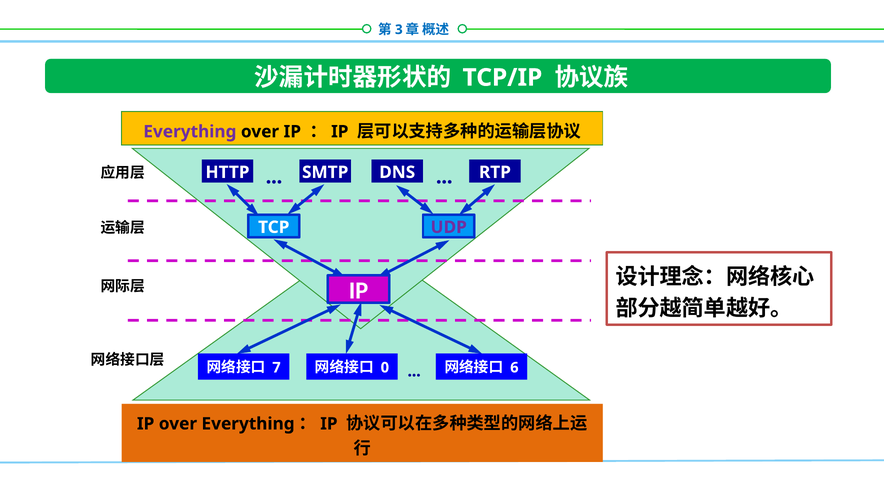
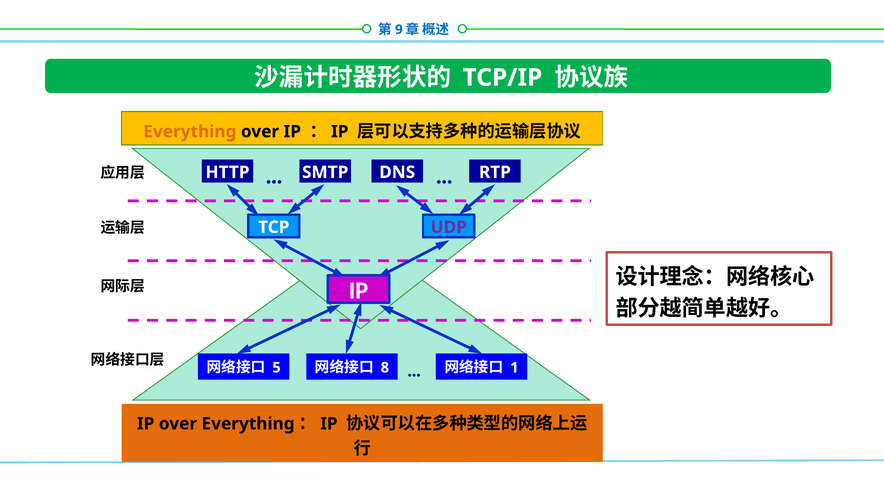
3: 3 -> 9 (399, 30)
Everything colour: purple -> orange (190, 132)
7: 7 -> 5 (277, 368)
0: 0 -> 8 (385, 368)
6: 6 -> 1 (514, 368)
